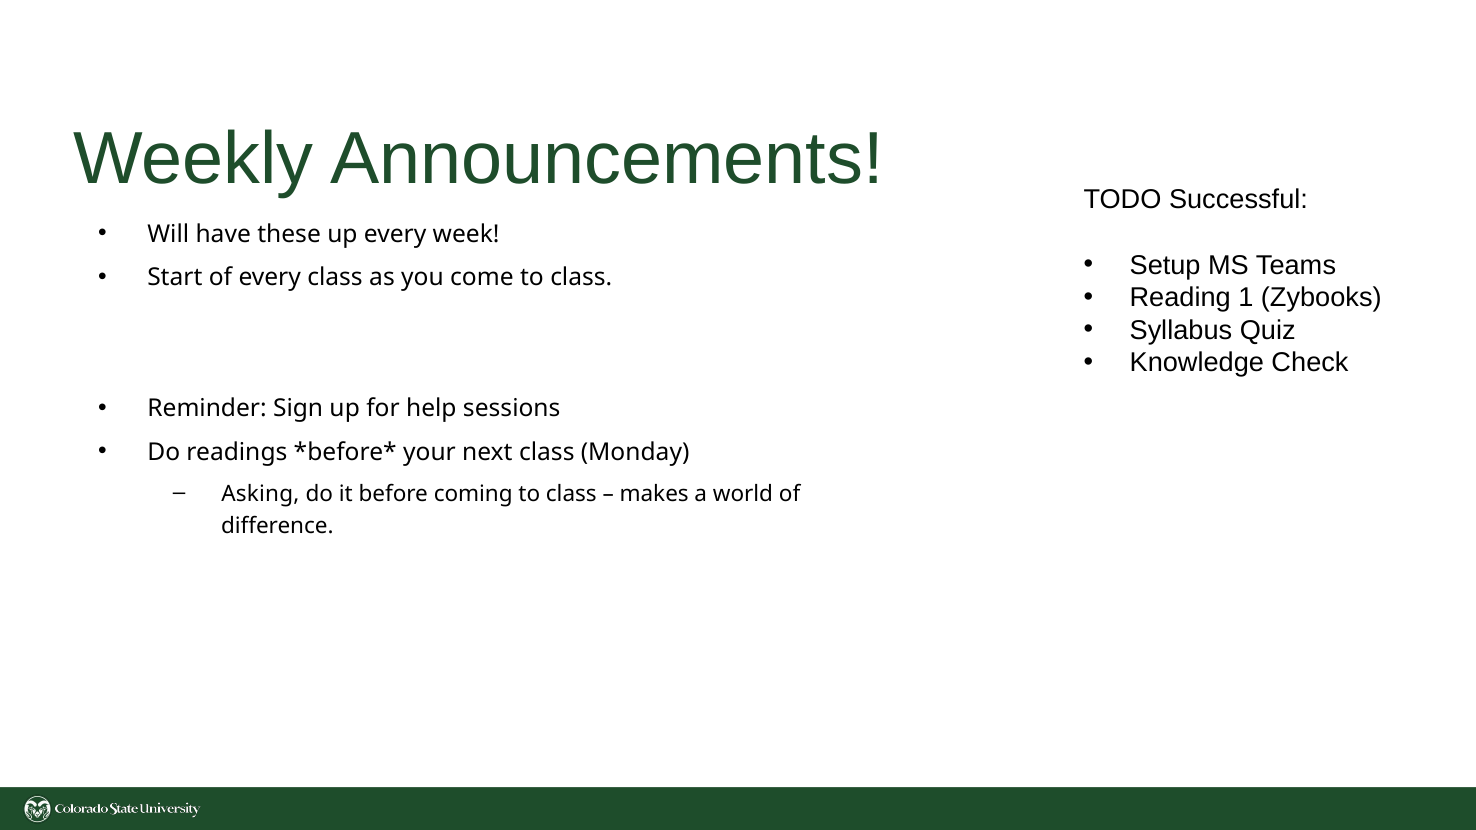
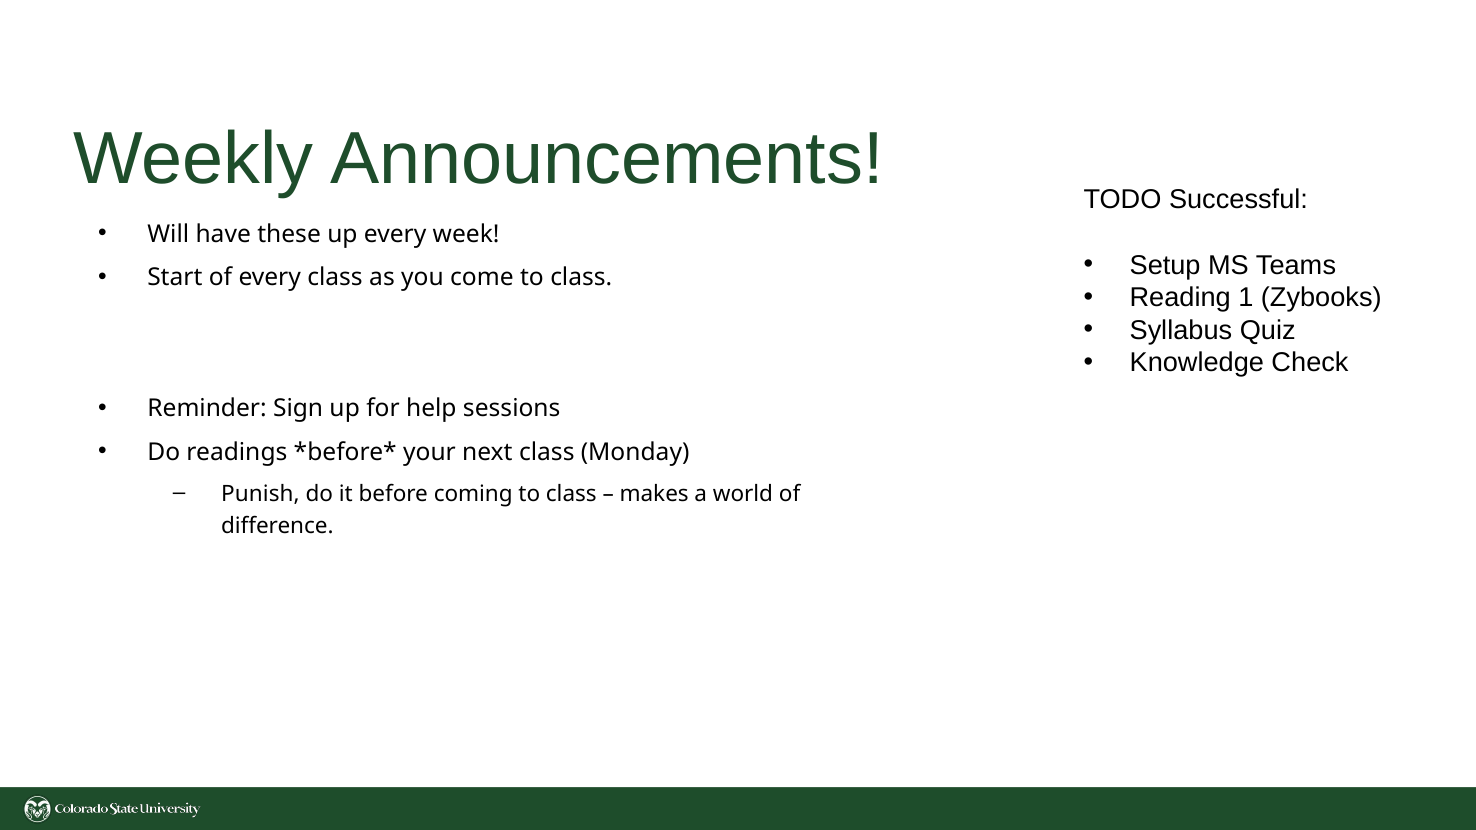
Asking: Asking -> Punish (260, 494)
